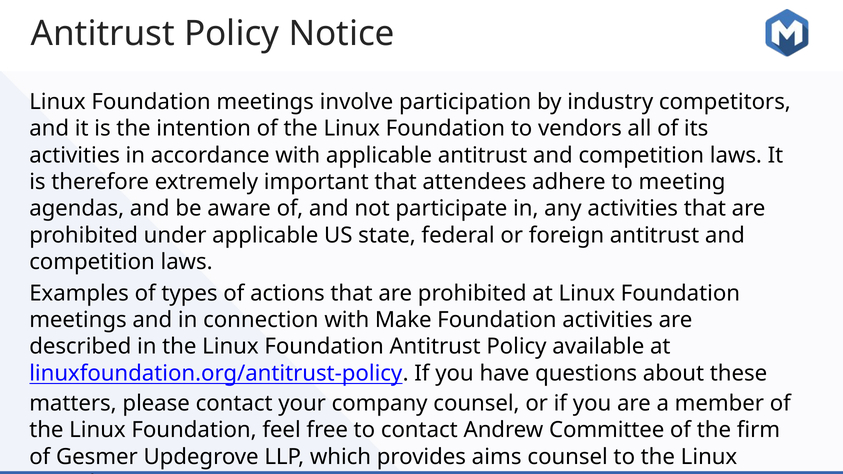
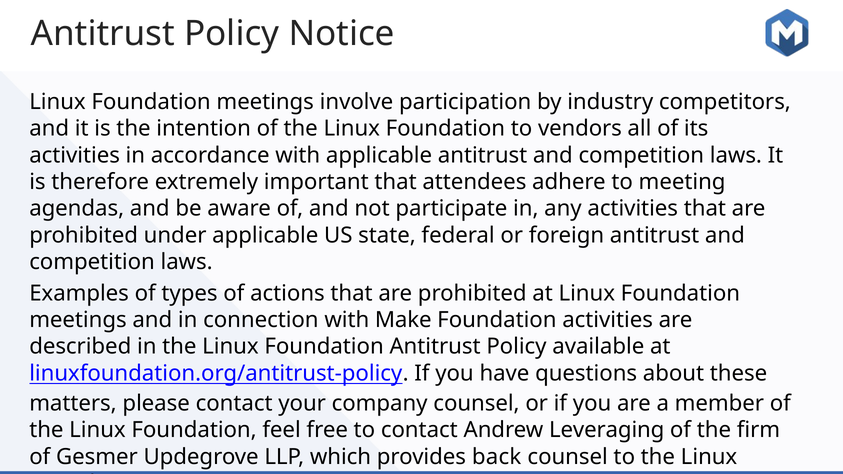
Committee: Committee -> Leveraging (607, 430)
aims: aims -> back (497, 457)
